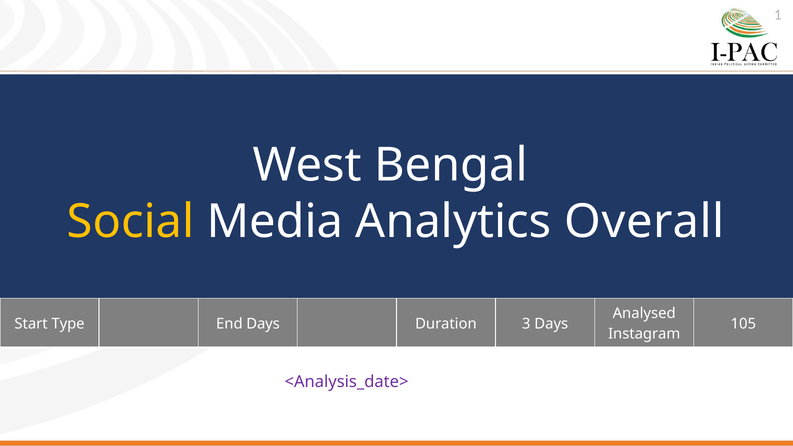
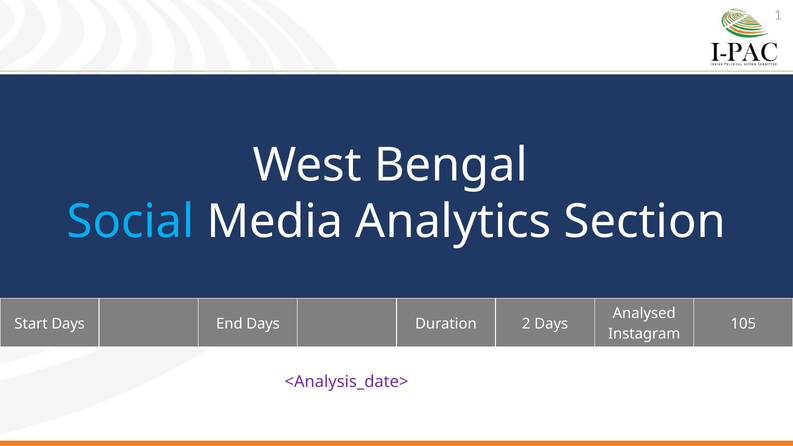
Social colour: yellow -> light blue (131, 222)
Overall: Overall -> Section (645, 222)
Start Type: Type -> Days (68, 324)
3: 3 -> 2 (526, 324)
